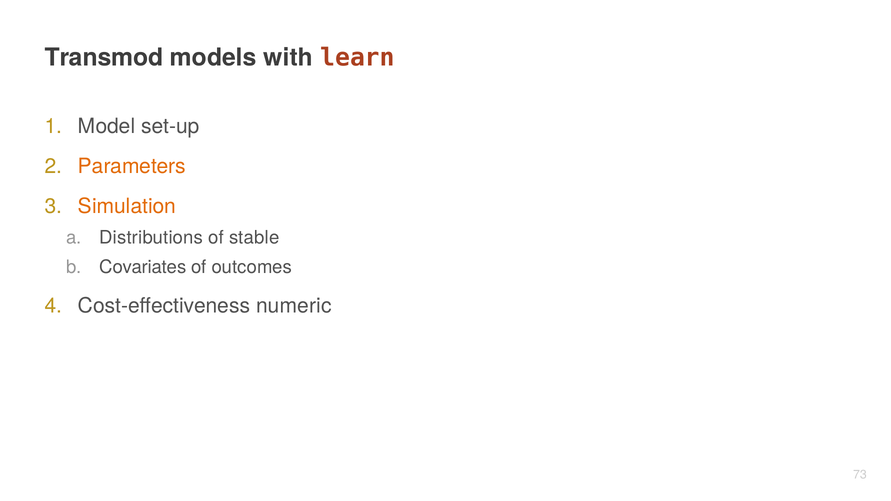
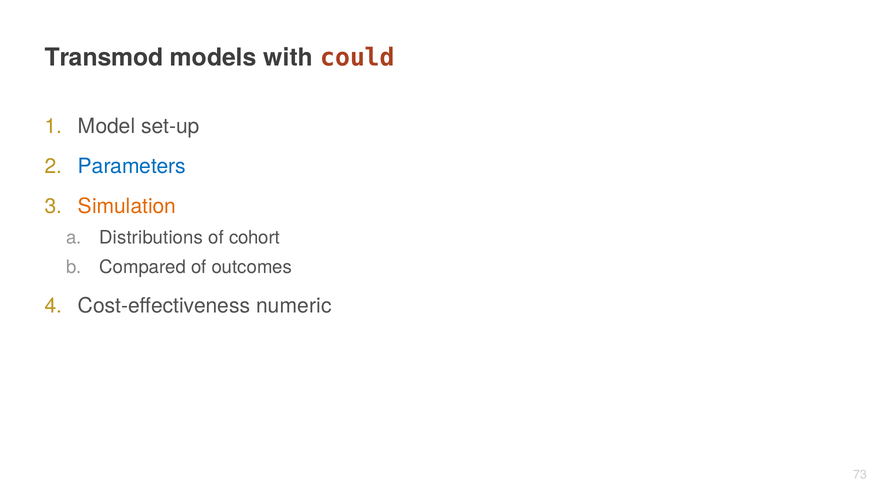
learn: learn -> could (357, 57)
Parameters colour: orange -> blue (132, 166)
stable: stable -> cohort (254, 238)
Covariates: Covariates -> Compared (143, 267)
